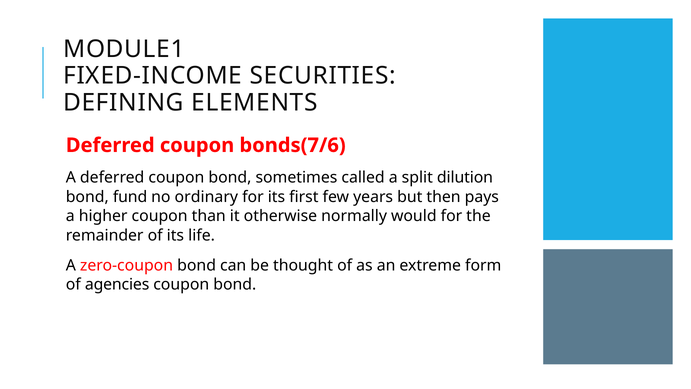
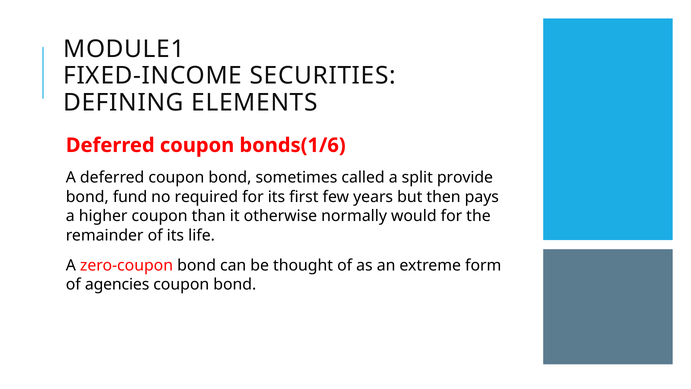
bonds(7/6: bonds(7/6 -> bonds(1/6 (293, 145)
dilution: dilution -> provide (465, 177)
ordinary: ordinary -> required (206, 197)
